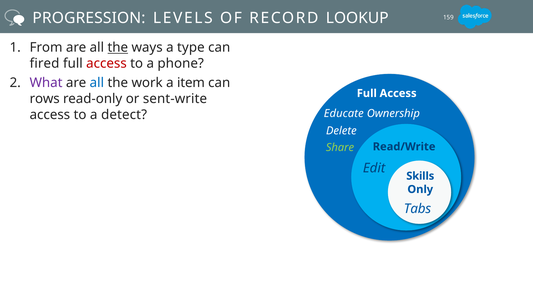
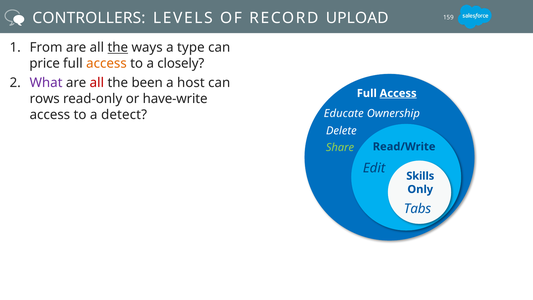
PROGRESSION: PROGRESSION -> CONTROLLERS (89, 18)
LOOKUP: LOOKUP -> UPLOAD (357, 18)
fired: fired -> price (45, 64)
access colour: red -> orange (106, 64)
phone: phone -> closely (181, 64)
all colour: blue -> red (97, 83)
work: work -> been (147, 83)
item: item -> host (191, 83)
Access underline: none -> present (398, 93)
sent-write: sent-write -> have-write (175, 99)
